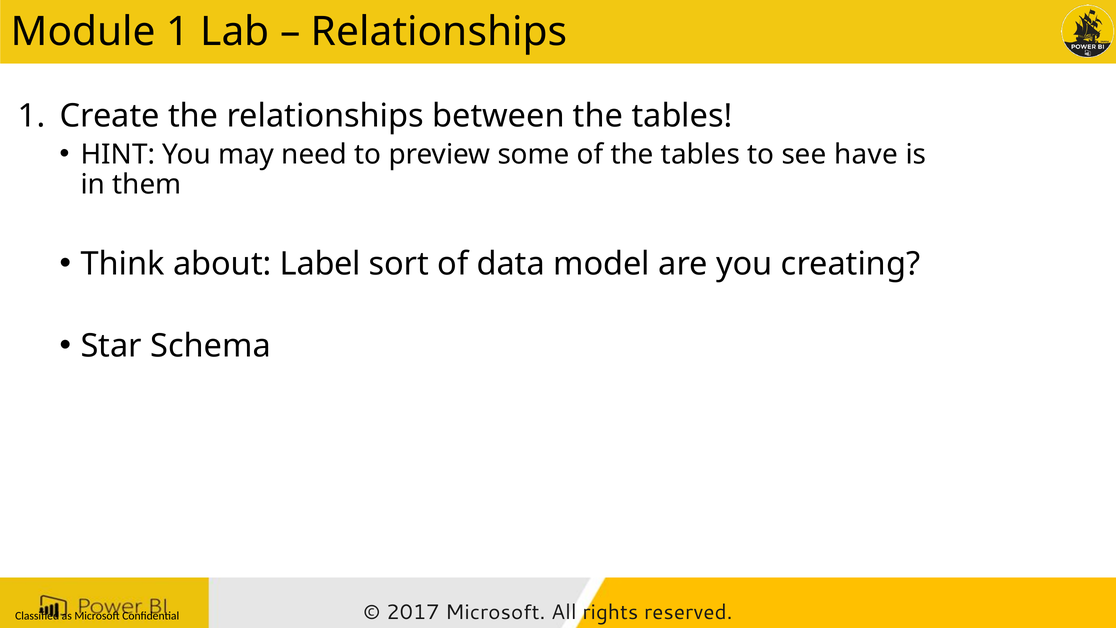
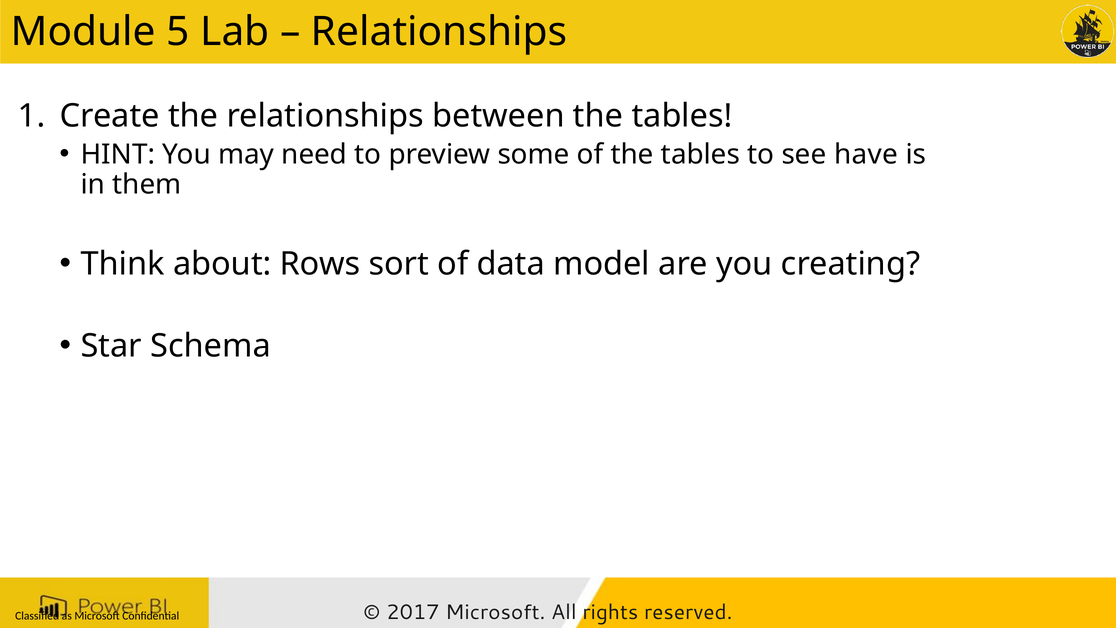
Module 1: 1 -> 5 (178, 32)
Label: Label -> Rows (320, 264)
